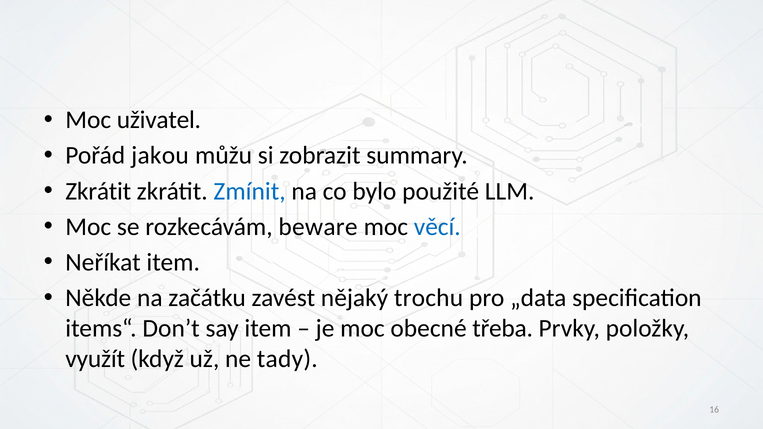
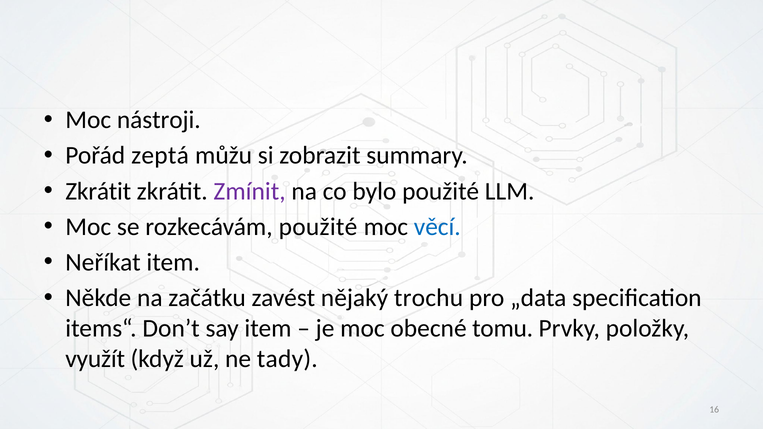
uživatel: uživatel -> nástroji (159, 120)
jakou: jakou -> zeptá (160, 156)
Zmínit colour: blue -> purple (250, 191)
rozkecávám beware: beware -> použité (318, 227)
třeba: třeba -> tomu (503, 329)
